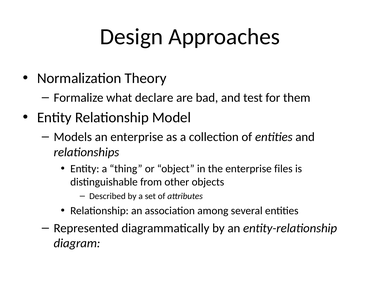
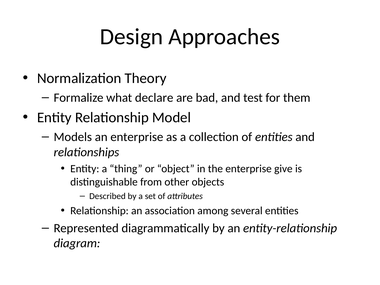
files: files -> give (283, 169)
